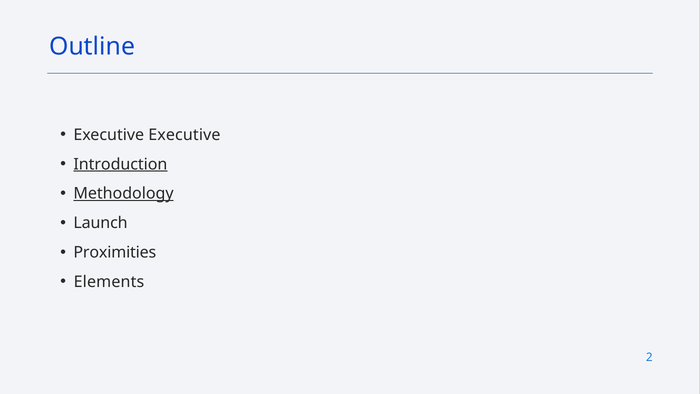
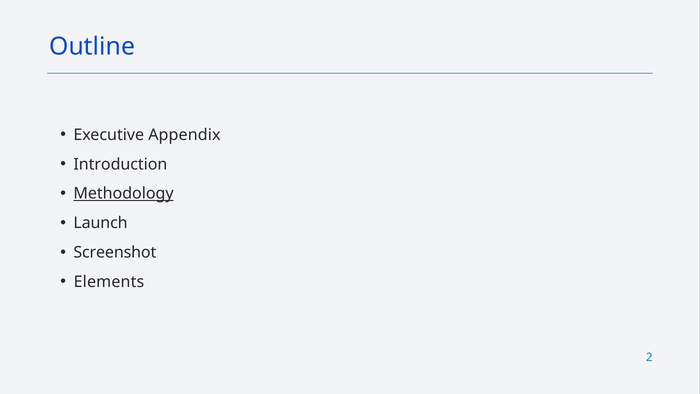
Executive Executive: Executive -> Appendix (184, 135)
Introduction underline: present -> none (120, 164)
Proximities: Proximities -> Screenshot (115, 252)
